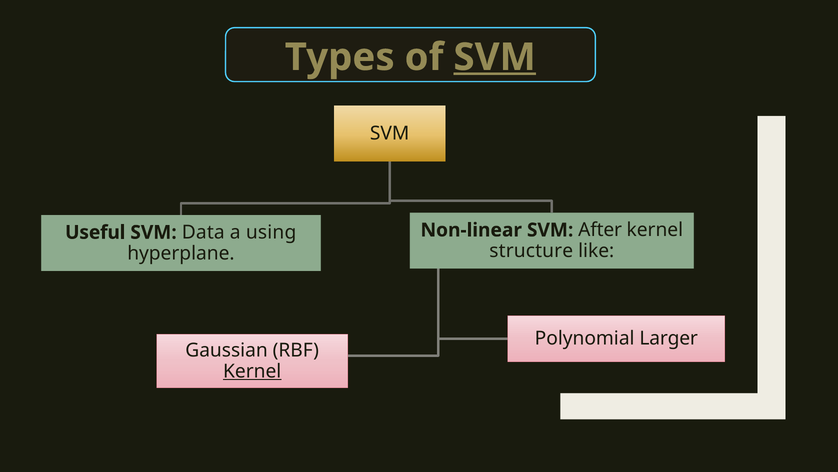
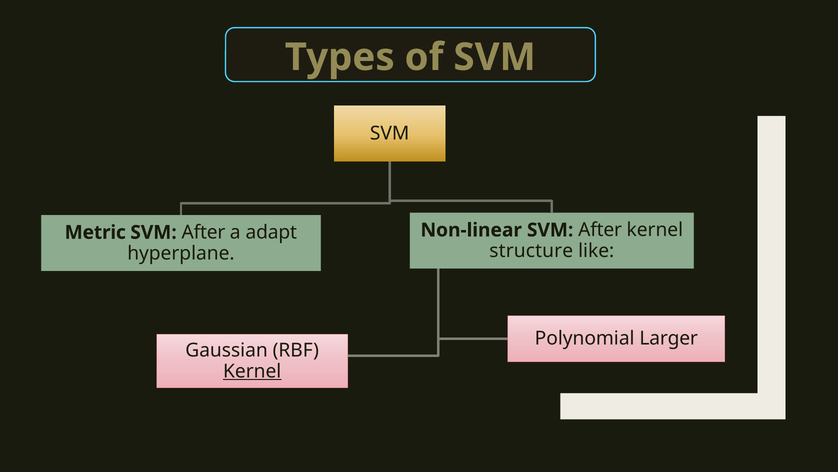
SVM underline: present -> none (495, 57)
Useful: Useful -> Metric (95, 232)
Data: Data -> After (203, 232)
using: using -> adapt (271, 232)
